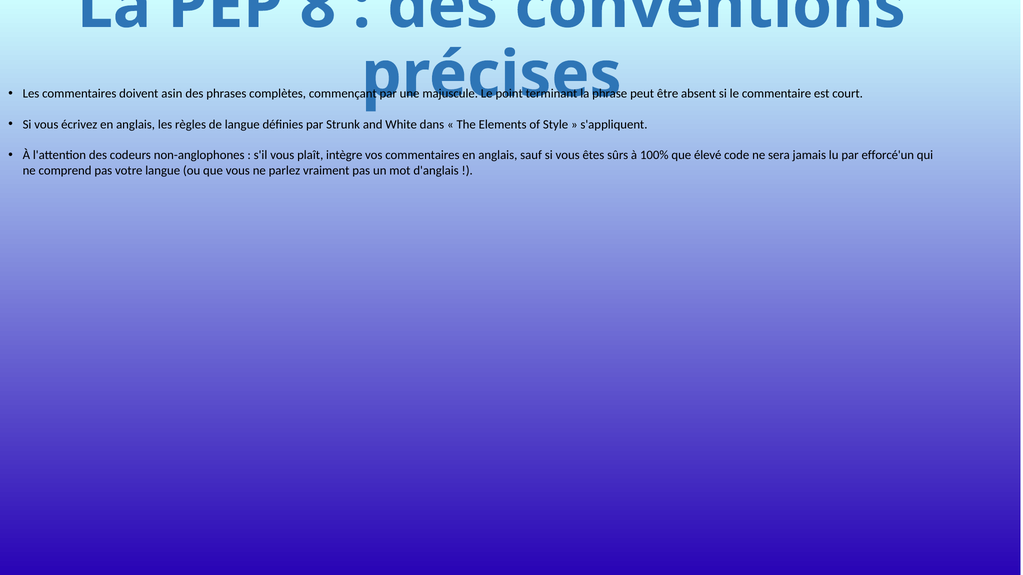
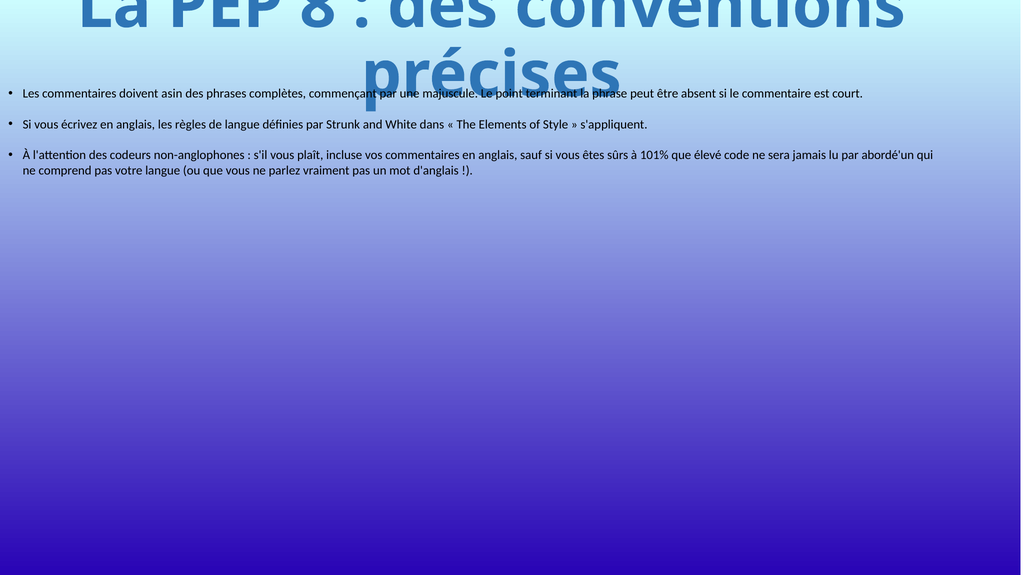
intègre: intègre -> incluse (344, 155)
100%: 100% -> 101% (654, 155)
efforcé'un: efforcé'un -> abordé'un (888, 155)
